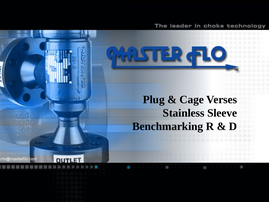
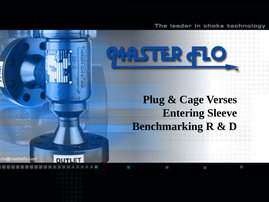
Stainless: Stainless -> Entering (184, 113)
